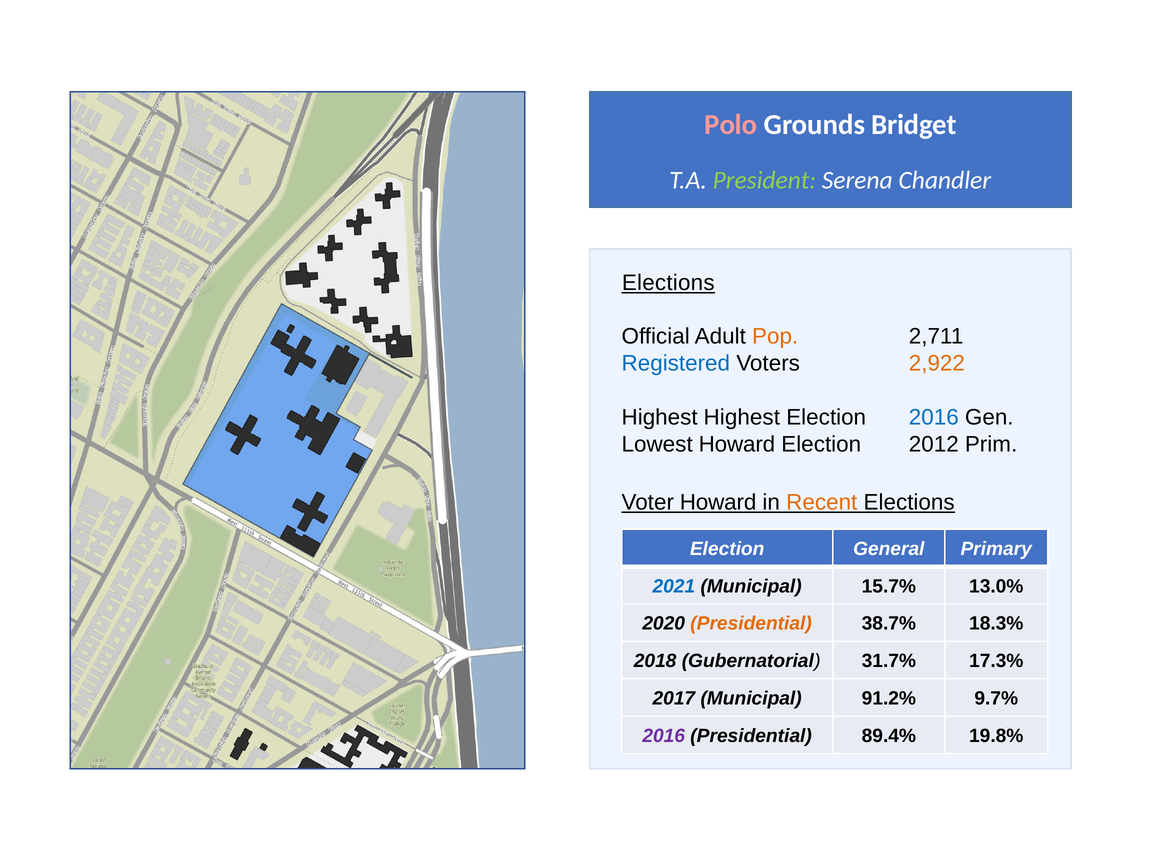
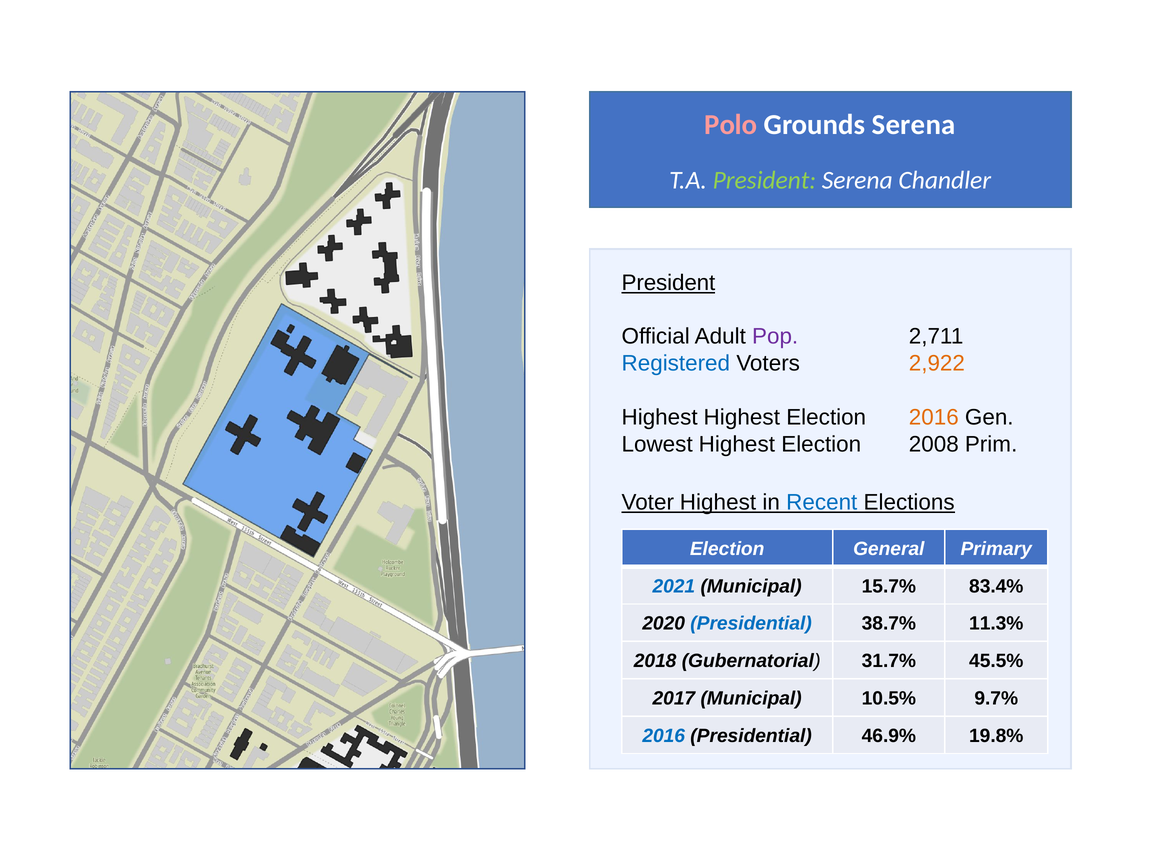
Grounds Bridget: Bridget -> Serena (914, 125)
Elections: Elections -> President (668, 283)
Pop colour: orange -> purple (775, 336)
2016 colour: blue -> orange (934, 417)
Lowest Howard: Howard -> Highest (737, 444)
2012: 2012 -> 2008 (934, 444)
Voter Howard: Howard -> Highest (718, 502)
Recent colour: orange -> blue (822, 502)
13.0%: 13.0% -> 83.4% (996, 586)
Presidential colour: orange -> blue (751, 623)
18.3%: 18.3% -> 11.3% (996, 623)
17.3%: 17.3% -> 45.5% (996, 661)
91.2%: 91.2% -> 10.5% (889, 698)
2016 colour: purple -> blue (664, 736)
89.4%: 89.4% -> 46.9% (889, 736)
